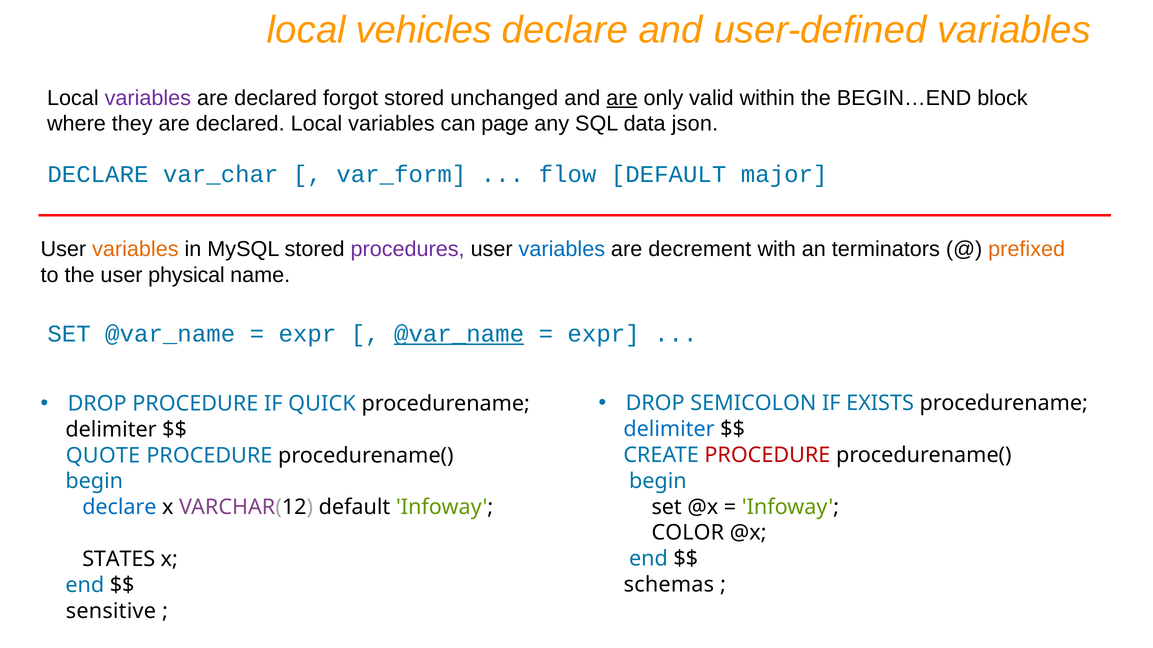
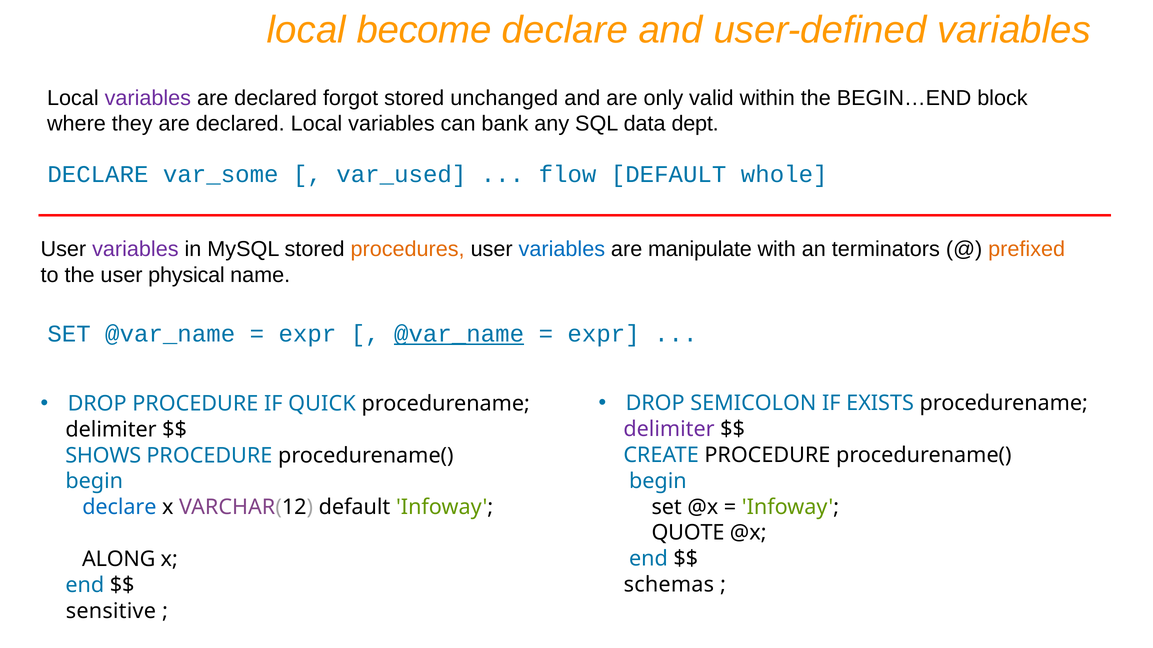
vehicles: vehicles -> become (424, 30)
are underline: present -> none (622, 98)
page: page -> bank (505, 124)
json: json -> dept (695, 124)
var_char: var_char -> var_some (221, 174)
var_form: var_form -> var_used (401, 174)
major: major -> whole (784, 174)
variables colour: orange -> purple (135, 249)
procedures colour: purple -> orange (408, 249)
decrement: decrement -> manipulate (700, 249)
delimiter colour: blue -> purple (669, 429)
PROCEDURE colour: red -> black (767, 455)
QUOTE: QUOTE -> SHOWS (103, 456)
COLOR: COLOR -> QUOTE (688, 533)
STATES: STATES -> ALONG (119, 560)
